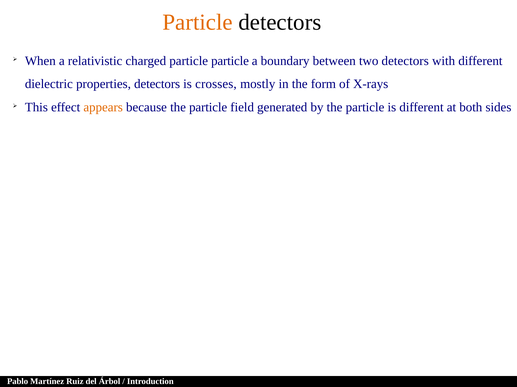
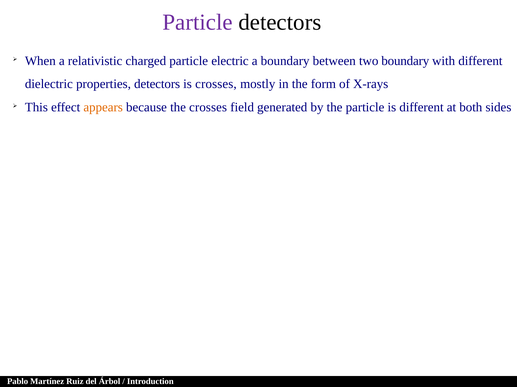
Particle colour: orange -> purple (198, 22)
particle particle: particle -> electric (230, 61)
two detectors: detectors -> boundary (405, 61)
because the particle: particle -> crosses (208, 107)
